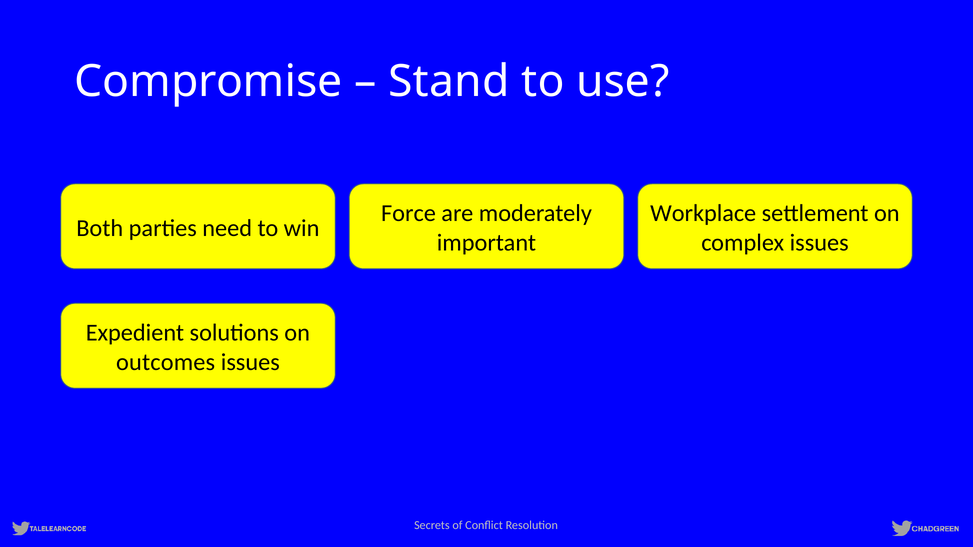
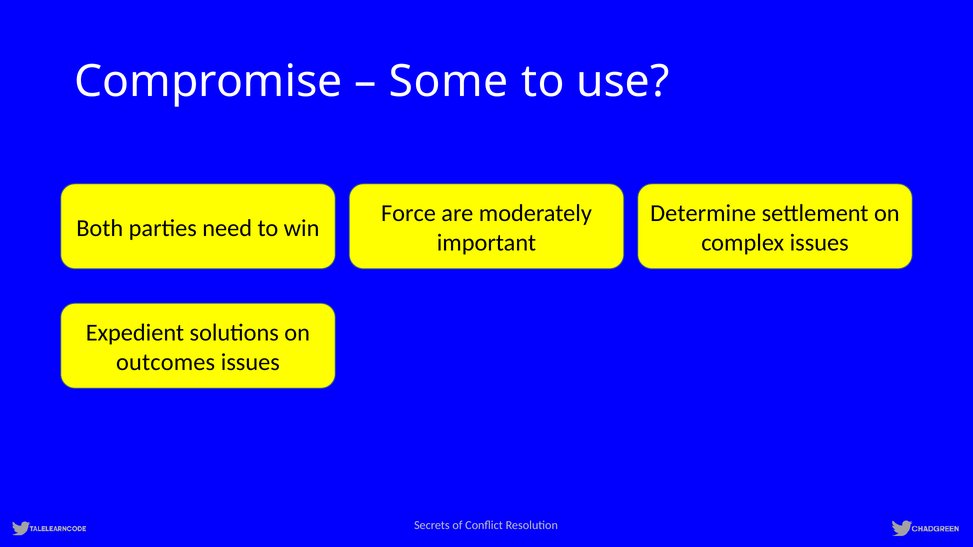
Stand: Stand -> Some (449, 82)
Workplace: Workplace -> Determine (703, 214)
